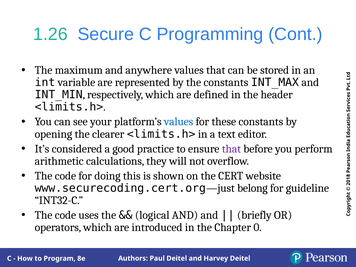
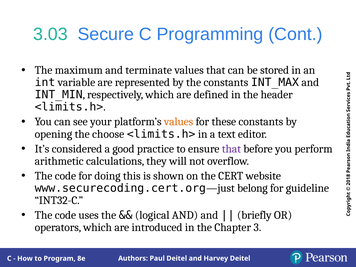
1.26: 1.26 -> 3.03 (50, 34)
anywhere: anywhere -> terminate (149, 70)
values colour: blue -> orange (179, 122)
clearer: clearer -> choose (108, 134)
Chapter 0: 0 -> 3 (257, 227)
